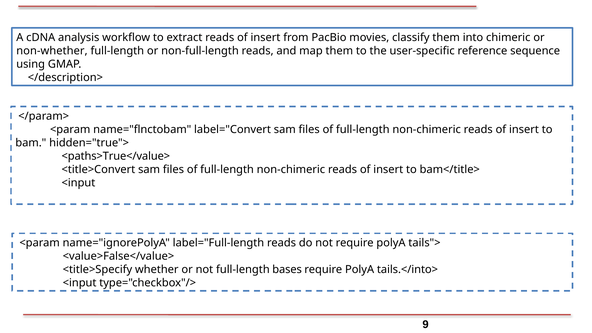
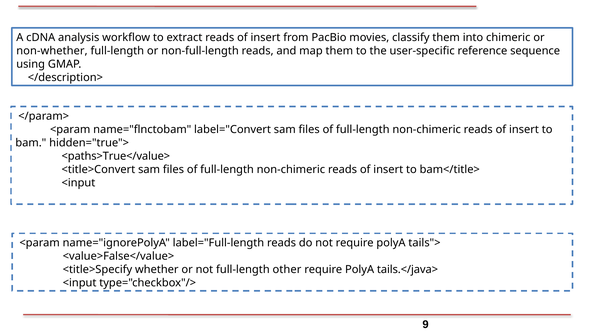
bases: bases -> other (287, 270)
tails.</into>: tails.</into> -> tails.</java> (407, 270)
